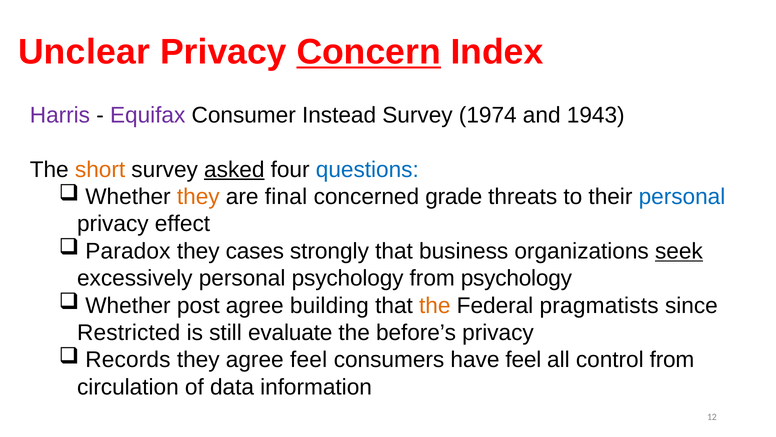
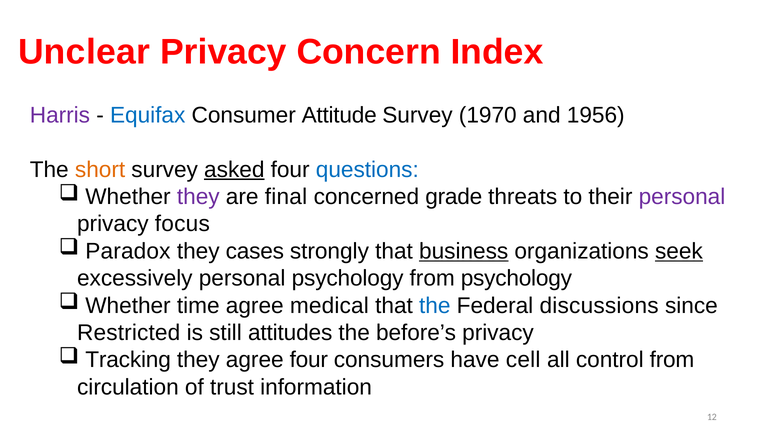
Concern underline: present -> none (369, 52)
Equifax colour: purple -> blue (148, 115)
Instead: Instead -> Attitude (339, 115)
1974: 1974 -> 1970 (488, 115)
1943: 1943 -> 1956 (596, 115)
they colour: orange -> purple (198, 197)
personal colour: blue -> purple (682, 197)
effect: effect -> focus (182, 224)
business underline: none -> present (464, 251)
post: post -> time (198, 305)
building: building -> medical (329, 305)
the colour: orange -> blue (435, 305)
pragmatists: pragmatists -> discussions (599, 305)
evaluate: evaluate -> attitudes (290, 332)
Records: Records -> Tracking (128, 360)
agree feel: feel -> four (309, 360)
have feel: feel -> cell (523, 360)
data: data -> trust (232, 387)
